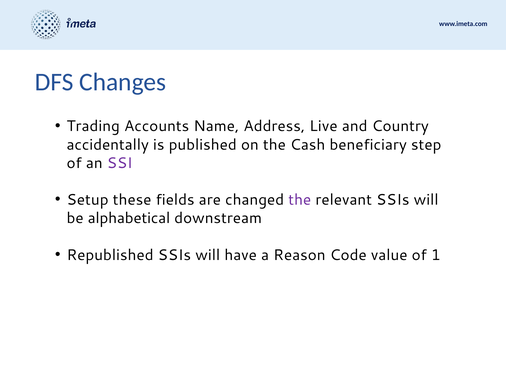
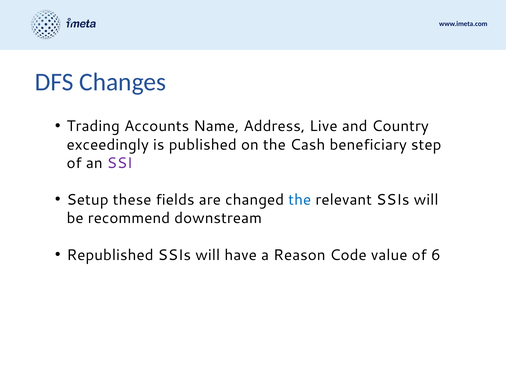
accidentally: accidentally -> exceedingly (108, 144)
the colour: purple -> blue (300, 200)
alphabetical: alphabetical -> recommend (129, 218)
1: 1 -> 6 (436, 255)
